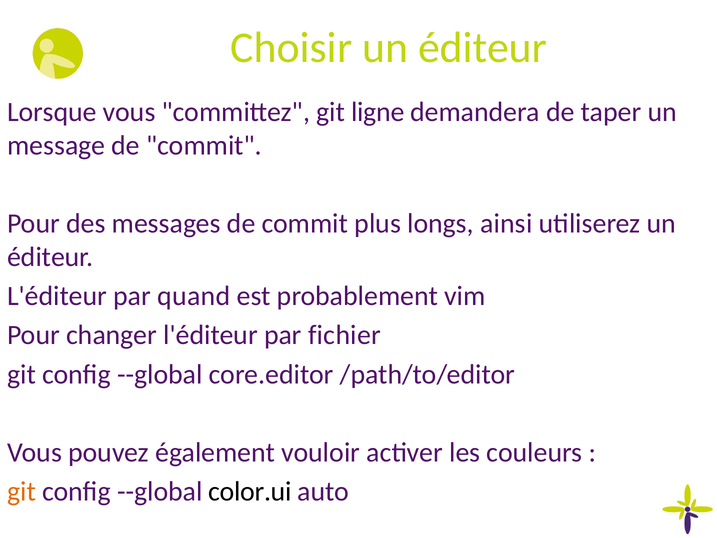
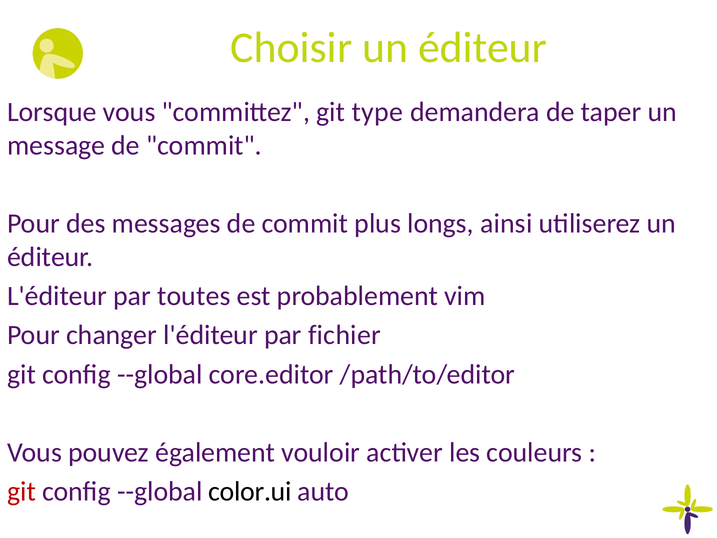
ligne: ligne -> type (378, 112)
quand: quand -> toutes (194, 296)
git colour: orange -> red (22, 491)
